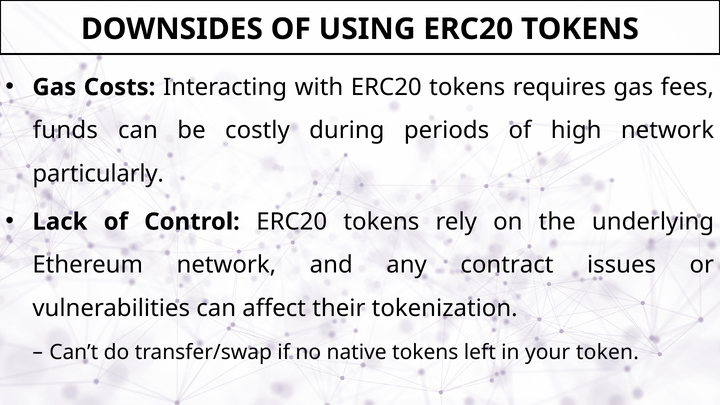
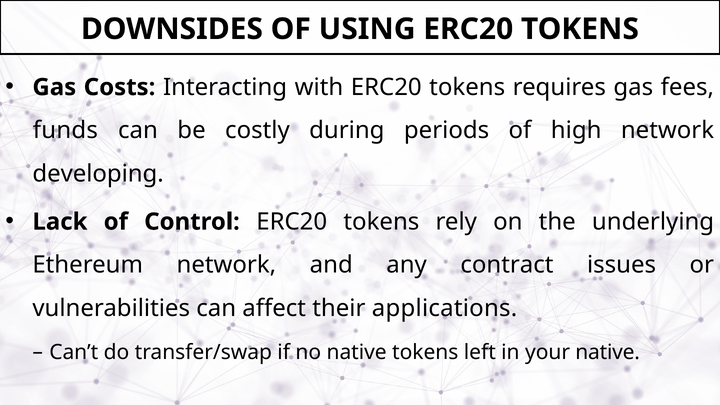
particularly: particularly -> developing (98, 174)
tokenization: tokenization -> applications (445, 308)
your token: token -> native (608, 352)
